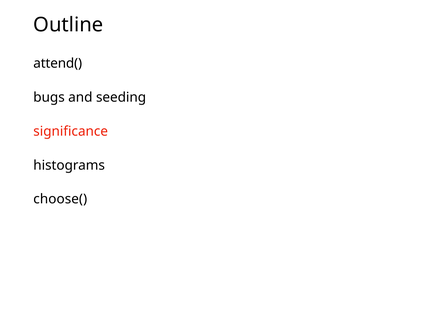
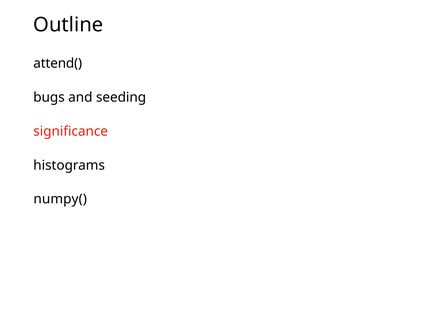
choose(: choose( -> numpy( (60, 199)
